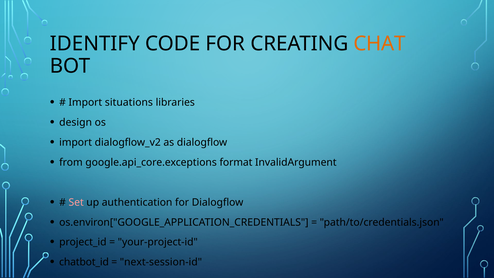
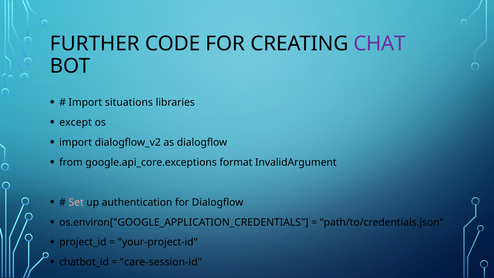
IDENTIFY: IDENTIFY -> FURTHER (95, 44)
CHAT colour: orange -> purple (379, 44)
design: design -> except (76, 122)
next-session-id: next-session-id -> care-session-id (161, 262)
